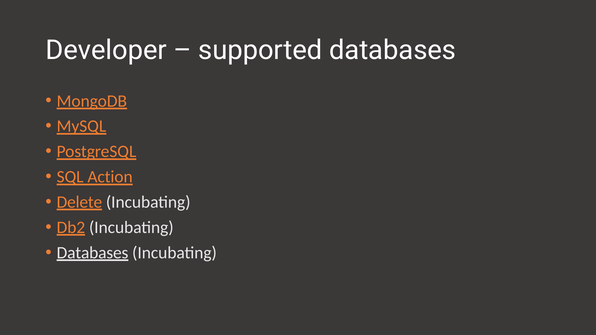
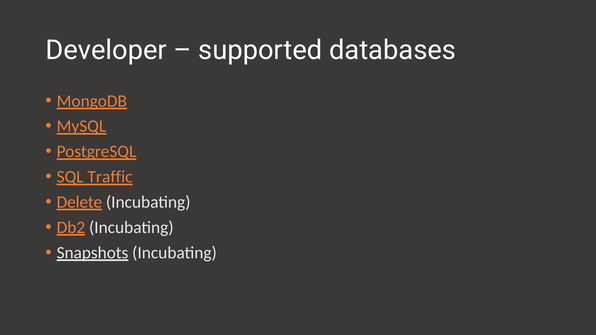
Action: Action -> Traffic (110, 177)
Databases: Databases -> Snapshots (92, 253)
